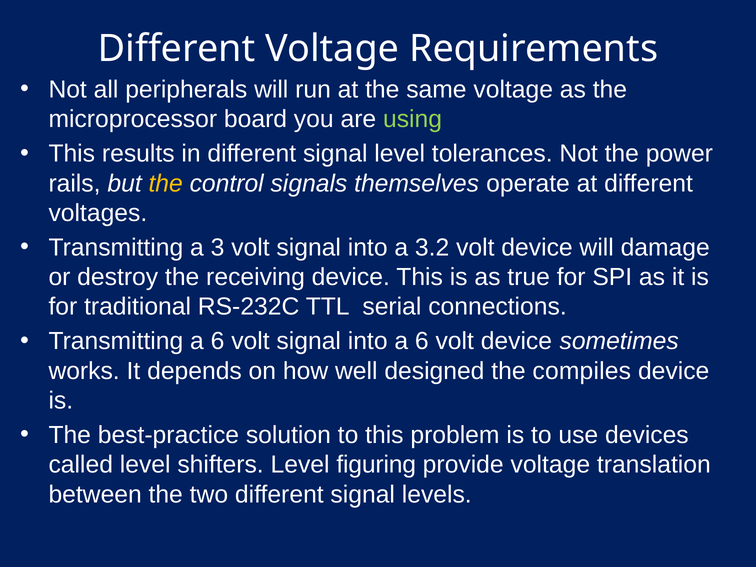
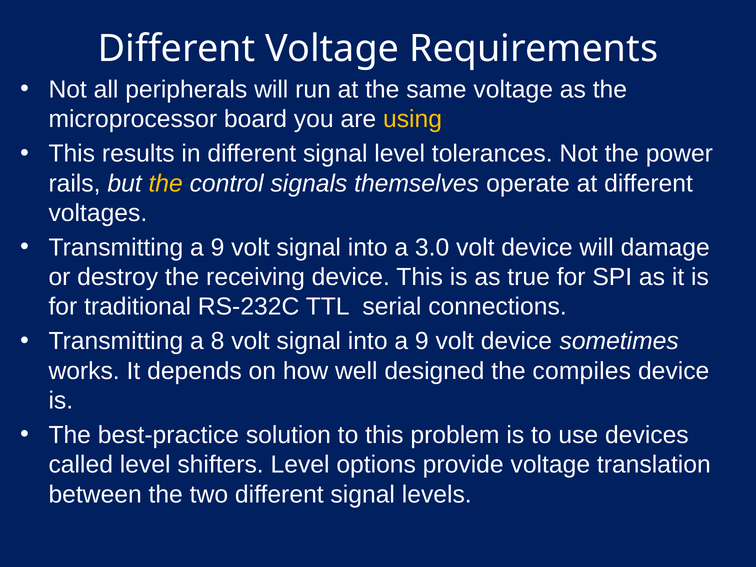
using colour: light green -> yellow (413, 119)
Transmitting a 3: 3 -> 9 (218, 248)
3.2: 3.2 -> 3.0 (432, 248)
Transmitting a 6: 6 -> 8 (218, 341)
into a 6: 6 -> 9 (422, 341)
figuring: figuring -> options (376, 465)
